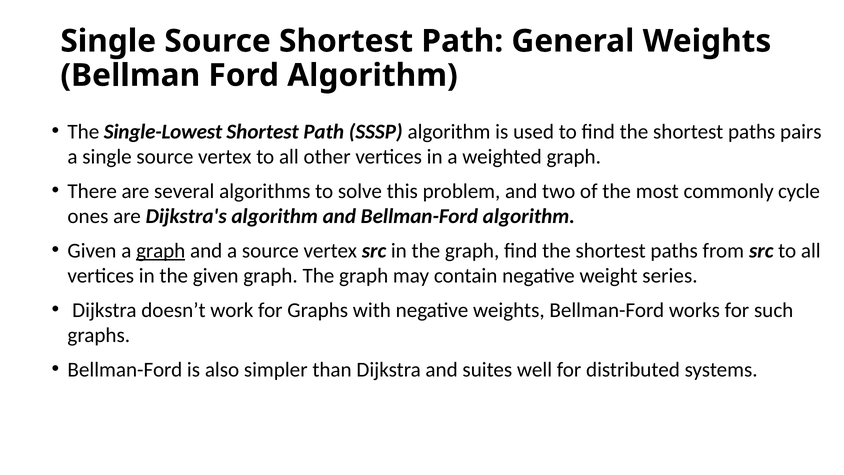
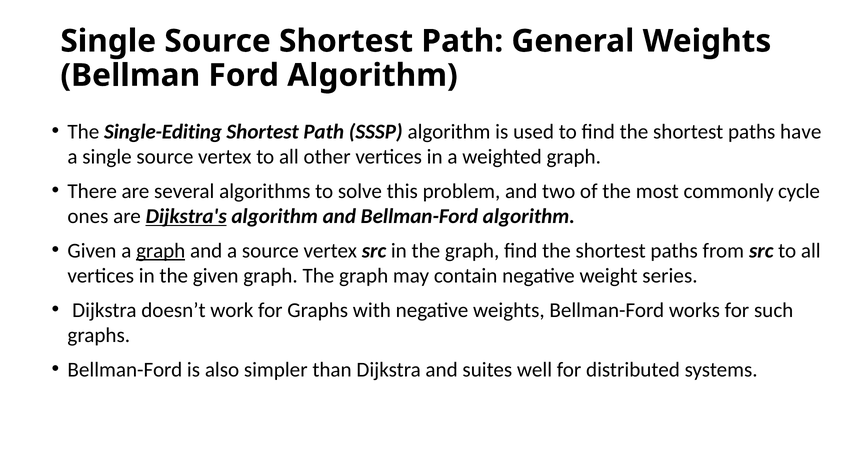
Single-Lowest: Single-Lowest -> Single-Editing (163, 132)
pairs: pairs -> have (801, 132)
Dijkstra's underline: none -> present (186, 216)
